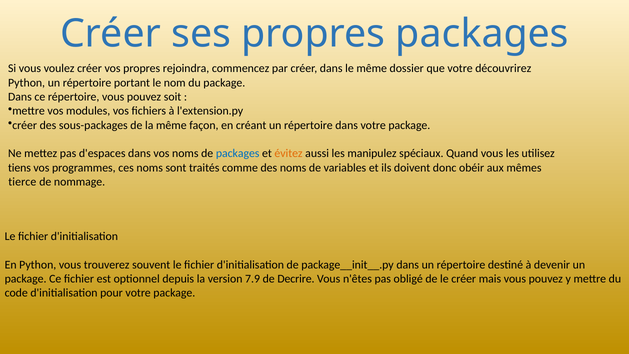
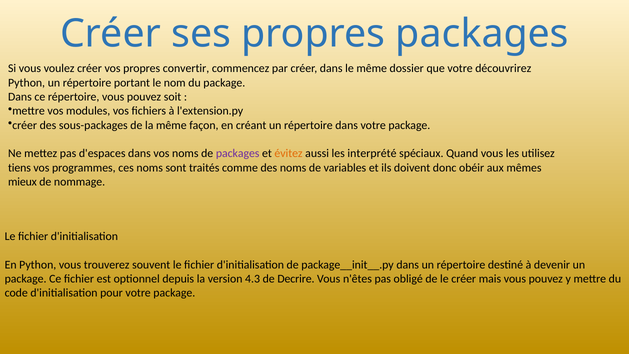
rejoindra: rejoindra -> convertir (186, 69)
packages colour: blue -> purple (238, 153)
manipulez: manipulez -> interprété (372, 153)
tierce: tierce -> mieux (22, 182)
7.9: 7.9 -> 4.3 (253, 279)
